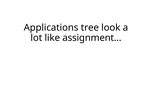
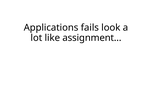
tree: tree -> fails (90, 28)
